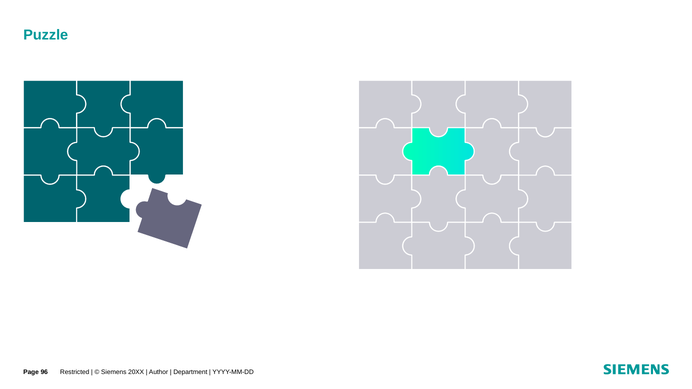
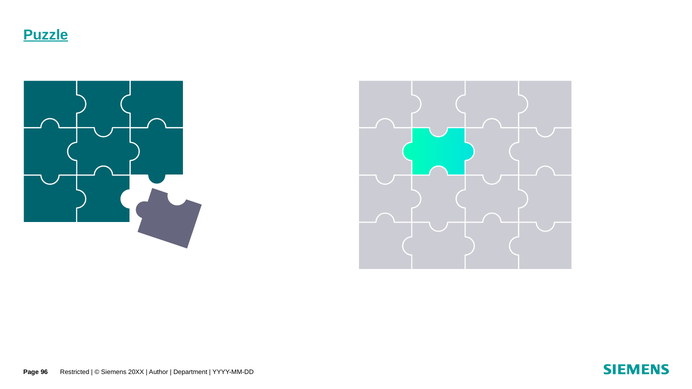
Puzzle underline: none -> present (46, 35)
